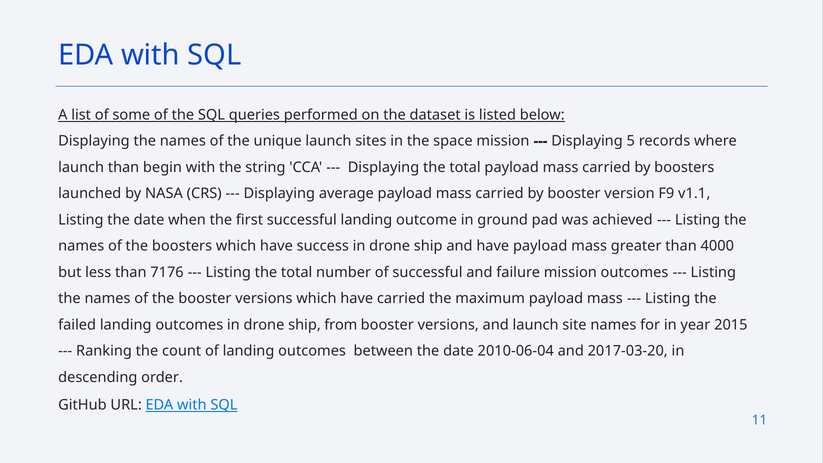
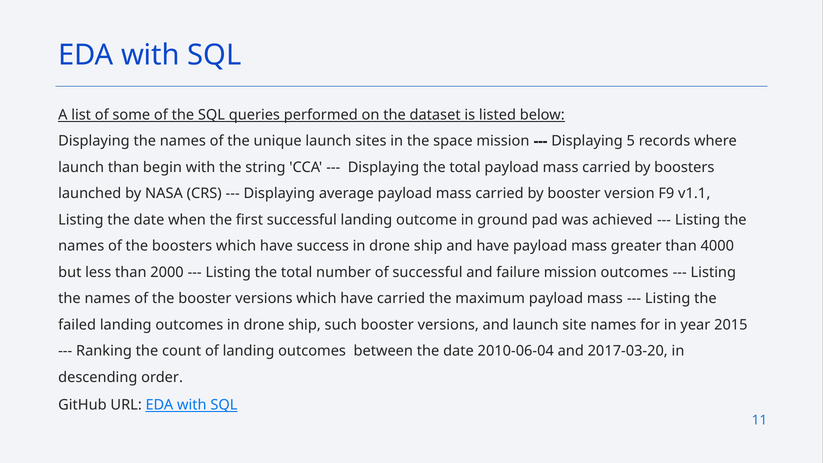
7176: 7176 -> 2000 (167, 272)
from: from -> such (341, 325)
